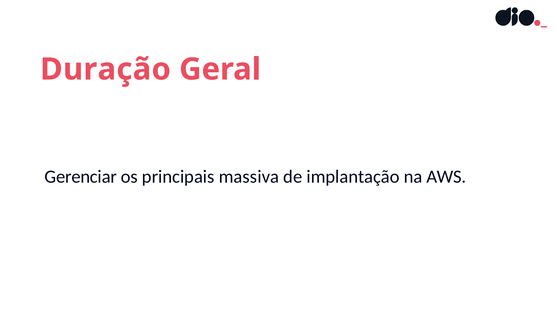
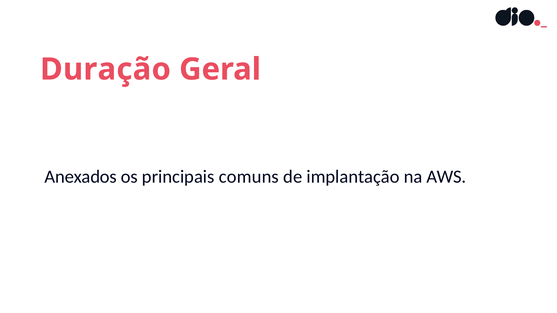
Gerenciar: Gerenciar -> Anexados (81, 177)
massiva: massiva -> comuns (249, 177)
